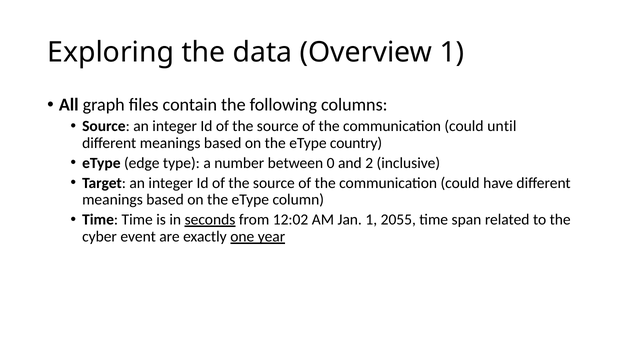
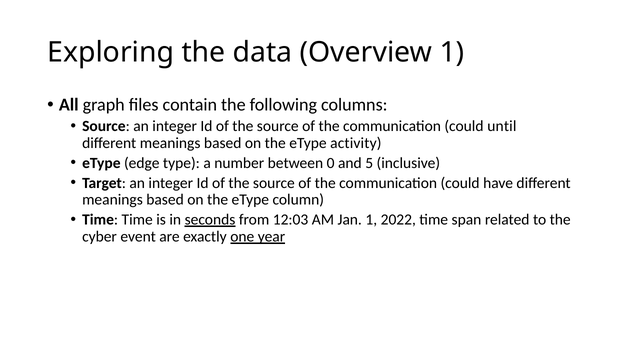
country: country -> activity (356, 143)
2: 2 -> 5 (369, 163)
12:02: 12:02 -> 12:03 (291, 219)
2055: 2055 -> 2022 (398, 219)
